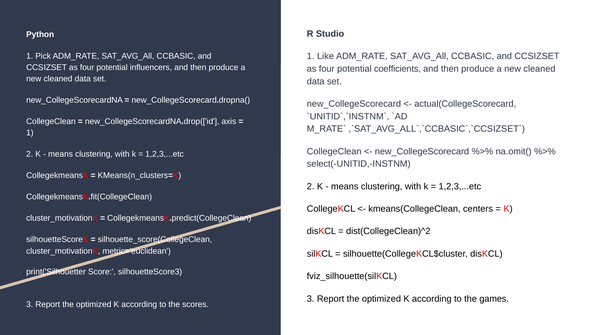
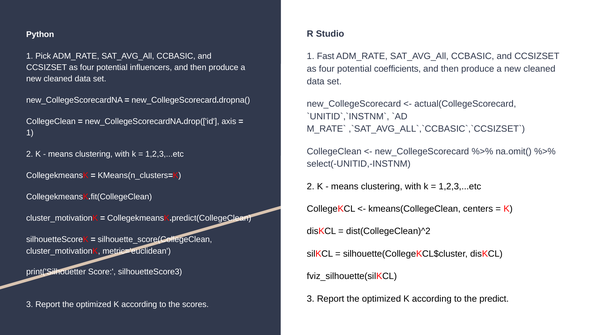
Like: Like -> Fast (326, 56)
games: games -> predict (494, 298)
